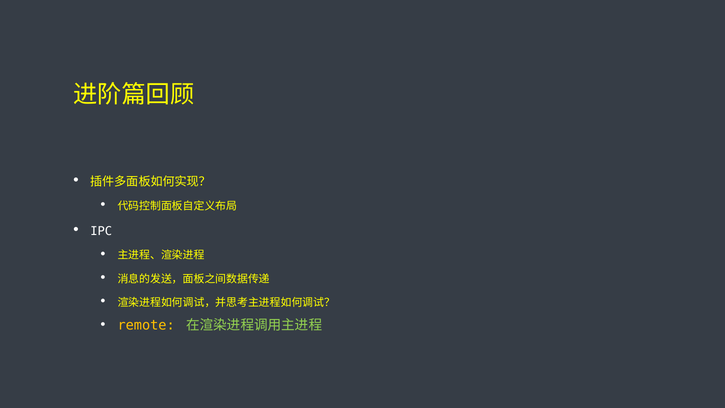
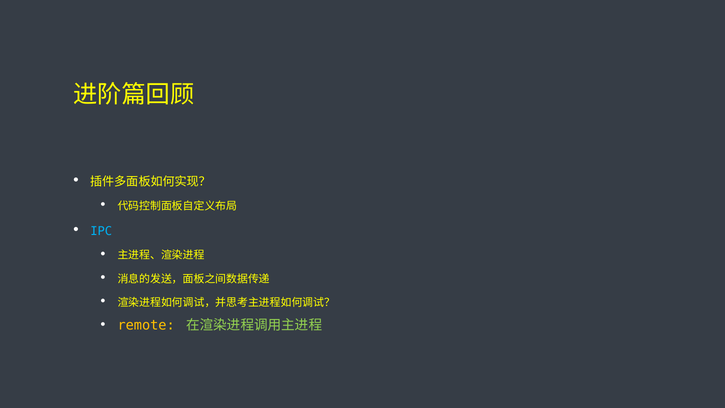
IPC colour: white -> light blue (101, 231)
